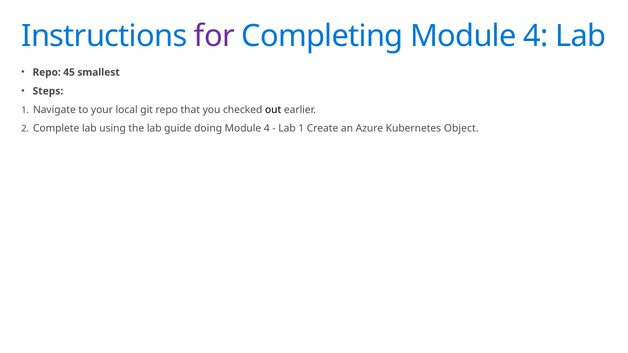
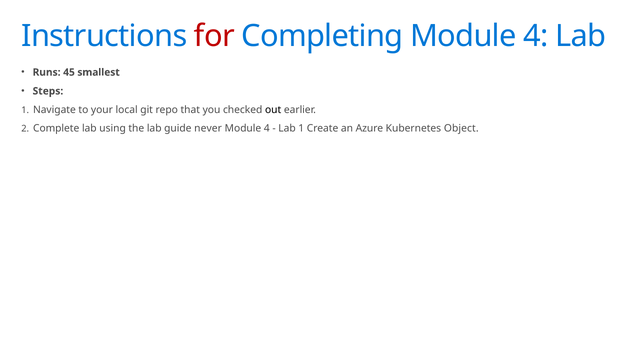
for colour: purple -> red (214, 36)
Repo: Repo -> Runs (47, 72)
doing: doing -> never (208, 129)
